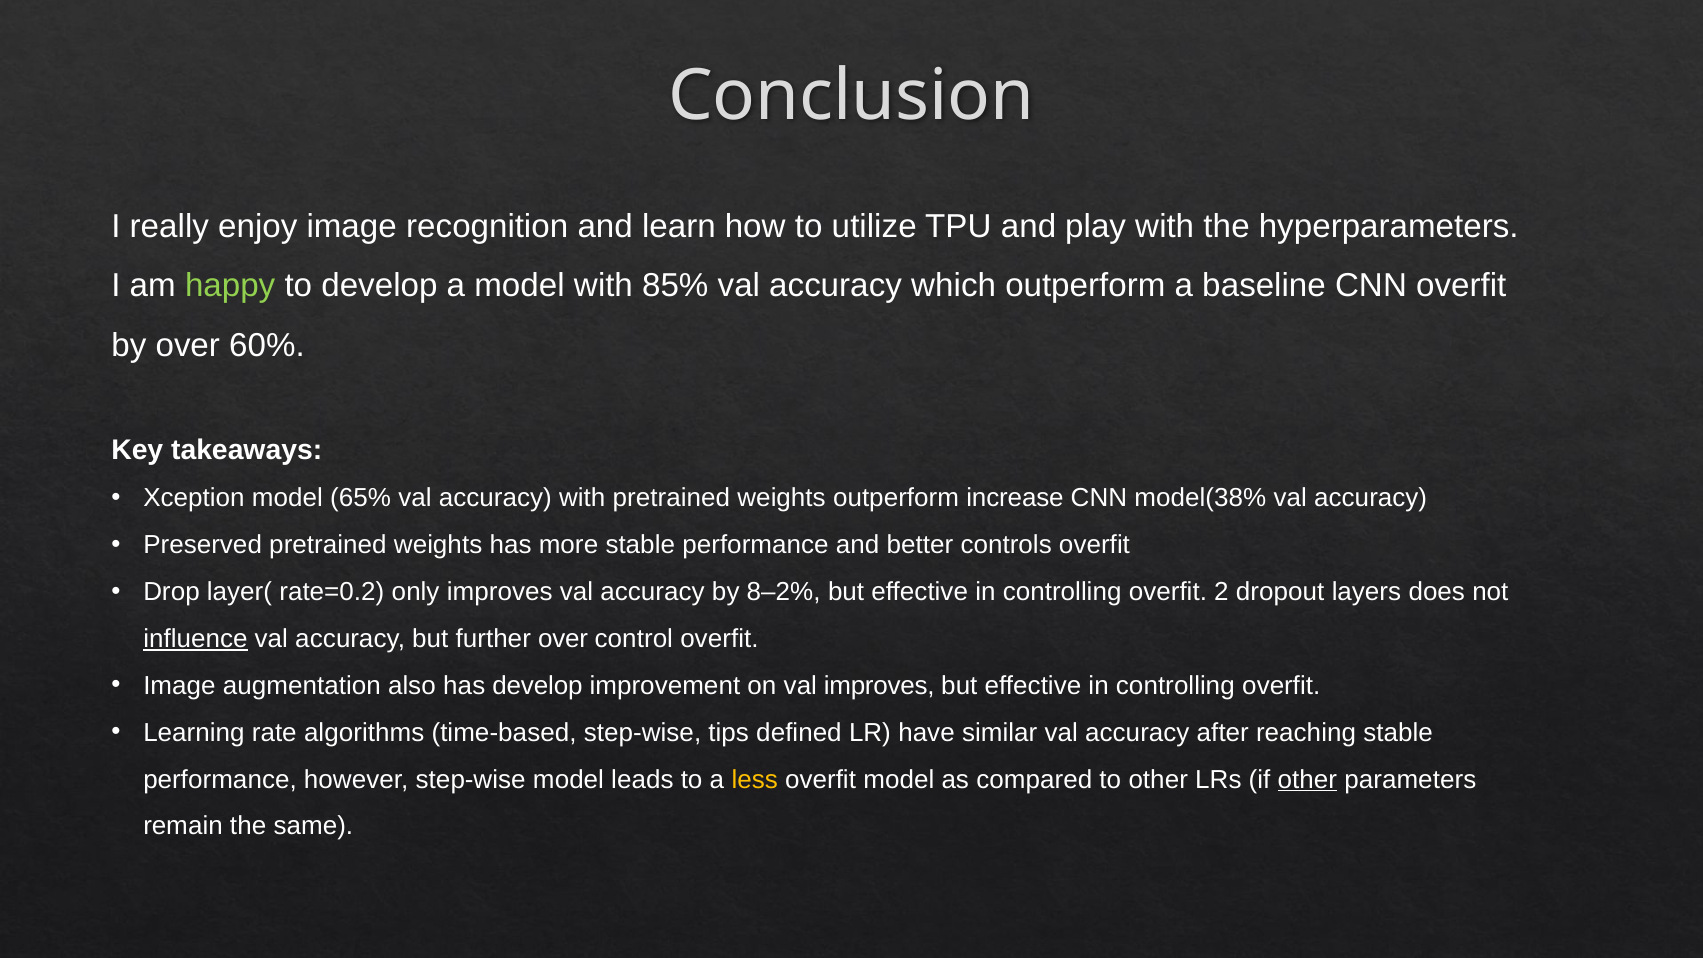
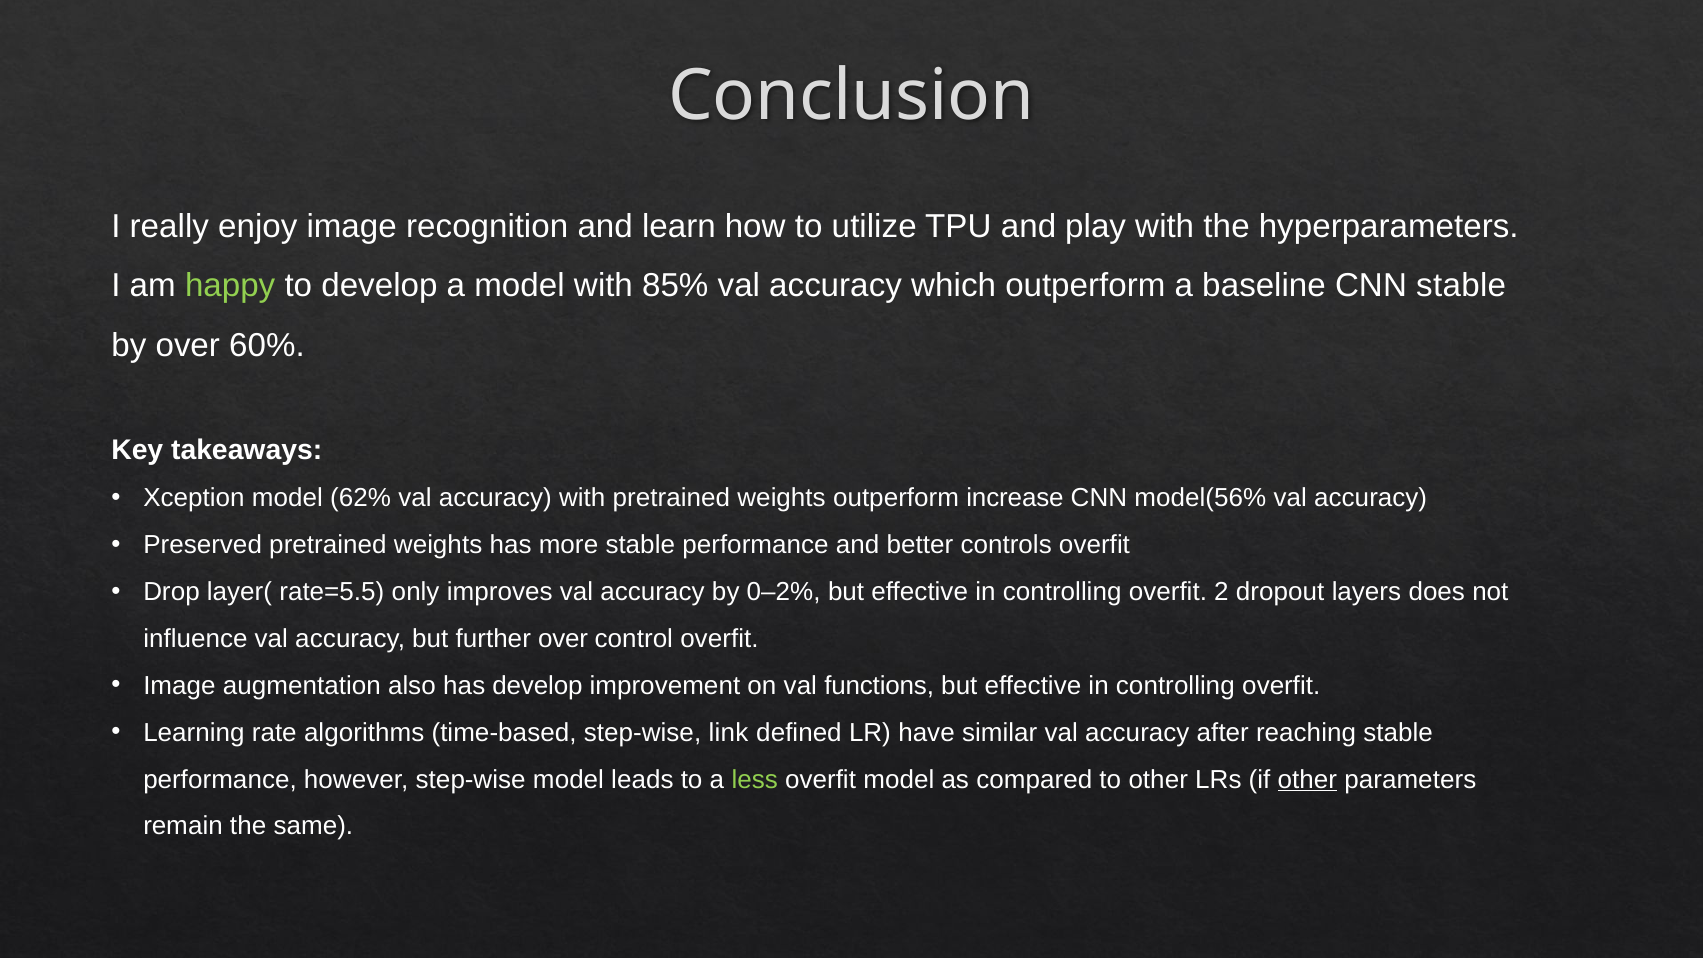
CNN overfit: overfit -> stable (1461, 286)
65%: 65% -> 62% (361, 498)
model(38%: model(38% -> model(56% (1200, 498)
rate=0.2: rate=0.2 -> rate=5.5 (332, 592)
8–2%: 8–2% -> 0–2% (784, 592)
influence underline: present -> none (195, 639)
val improves: improves -> functions (879, 686)
tips: tips -> link (729, 733)
less colour: yellow -> light green (755, 779)
